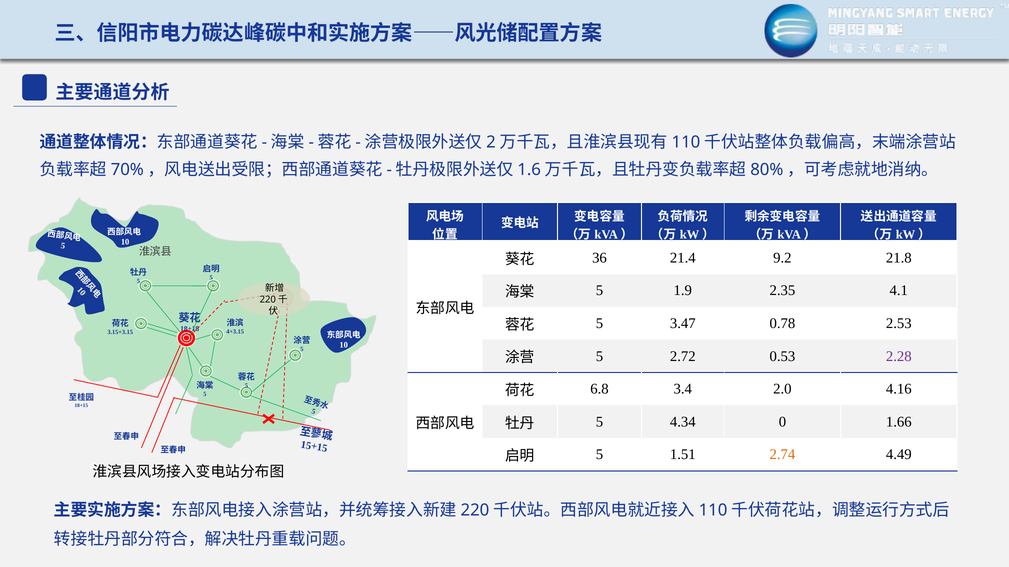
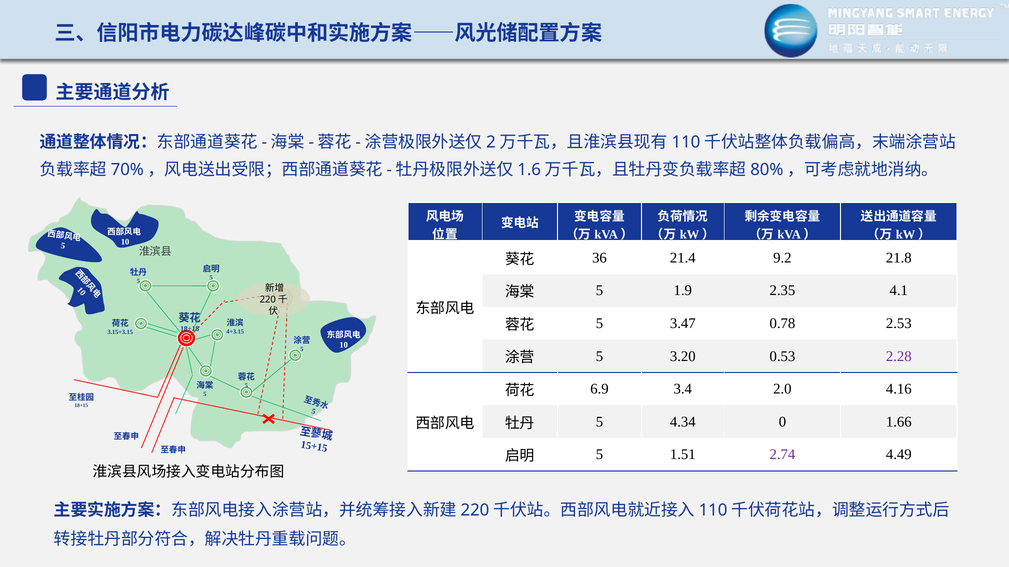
2.72: 2.72 -> 3.20 (683, 357)
6.8: 6.8 -> 6.9 (599, 389)
2.74 colour: orange -> purple (782, 455)
